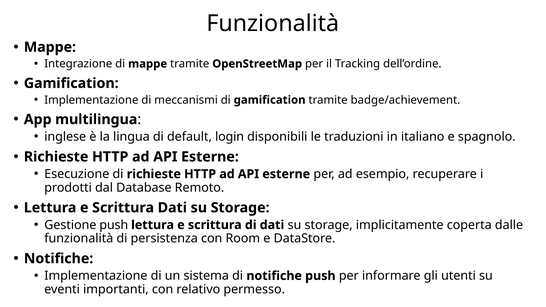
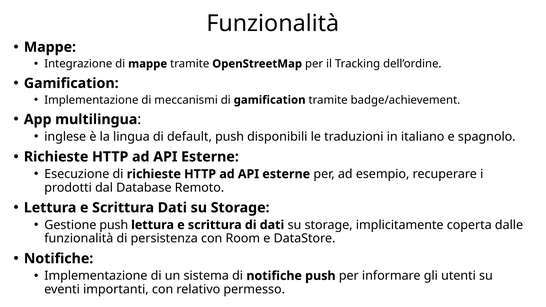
default login: login -> push (230, 137)
